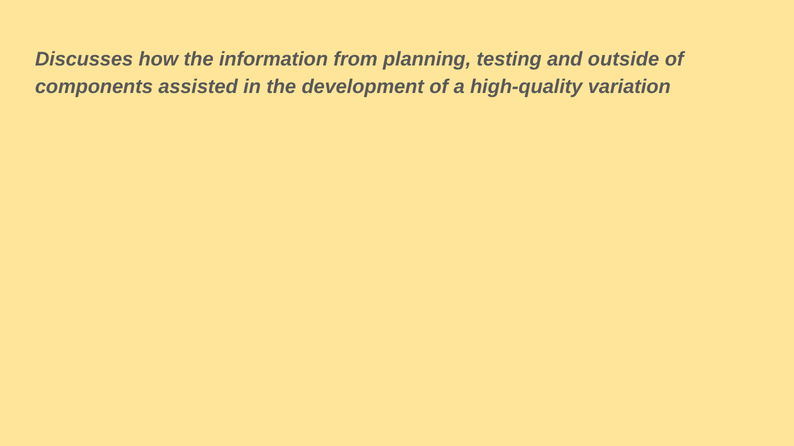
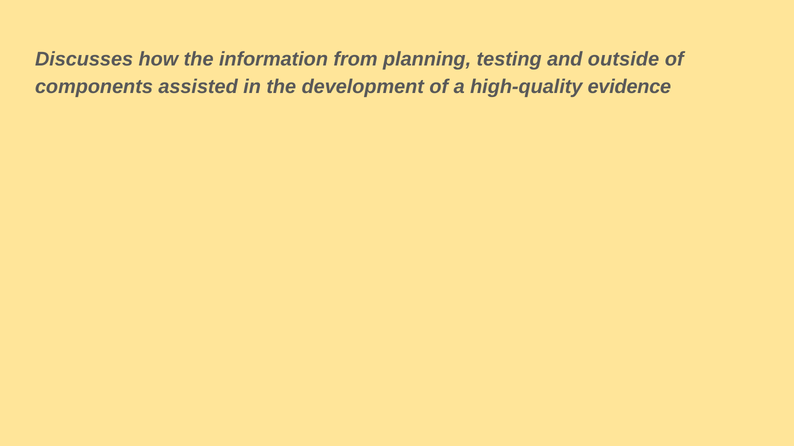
variation: variation -> evidence (629, 87)
